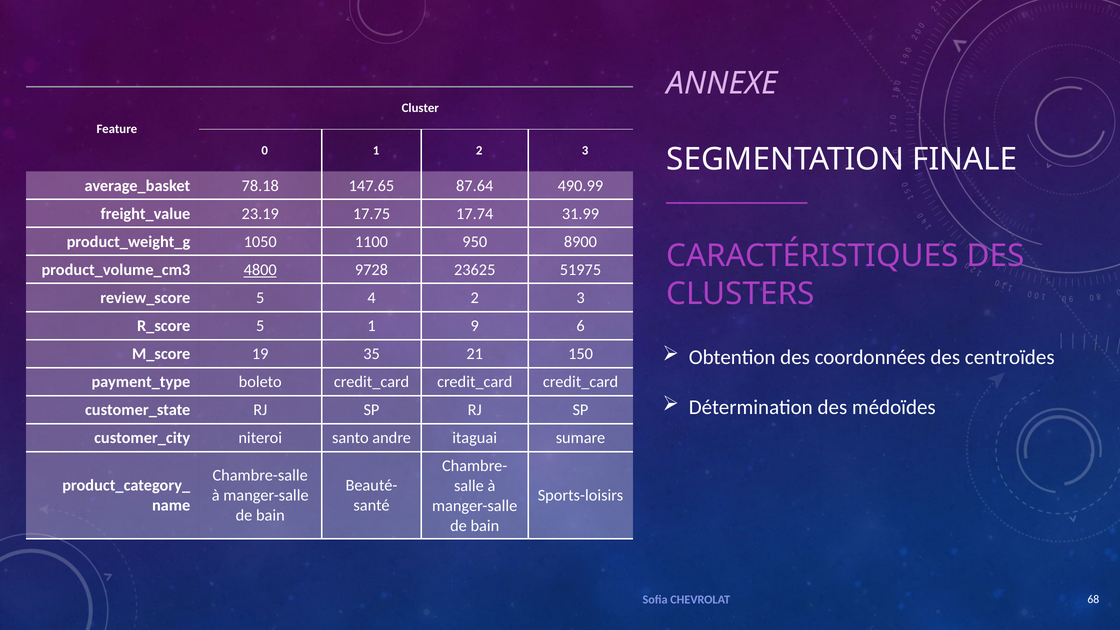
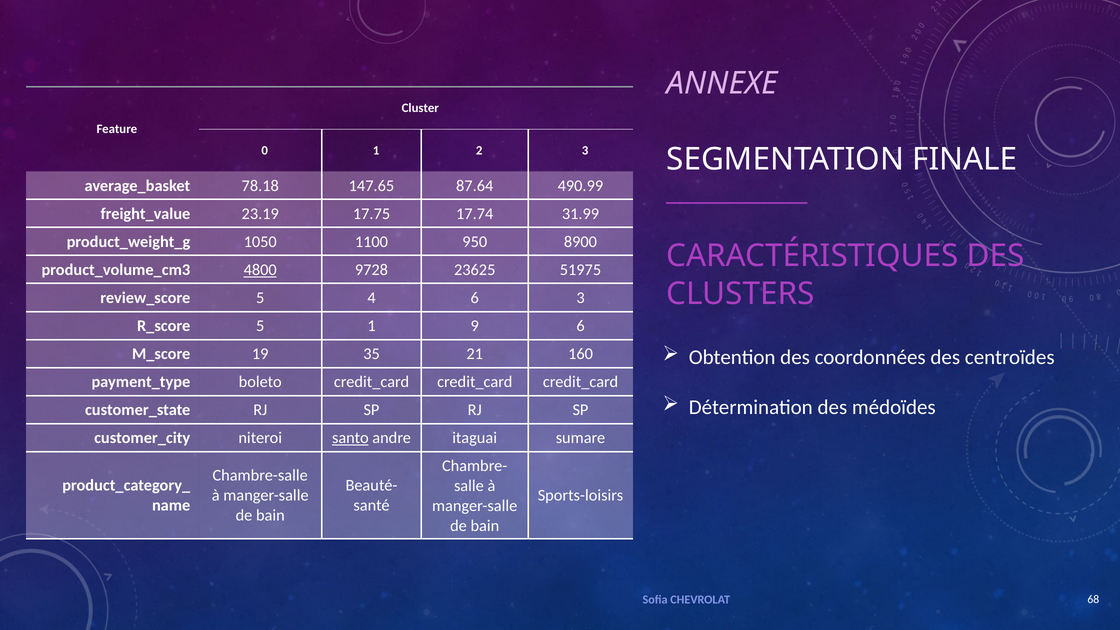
4 2: 2 -> 6 (475, 298)
150: 150 -> 160 (581, 354)
santo underline: none -> present (350, 438)
